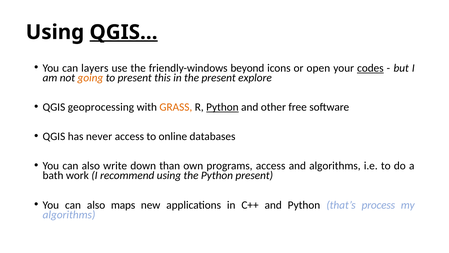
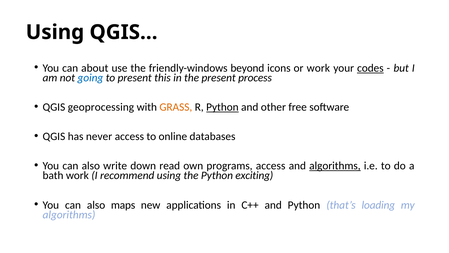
QGIS… underline: present -> none (124, 32)
layers: layers -> about (95, 68)
or open: open -> work (318, 68)
going colour: orange -> blue (90, 78)
explore: explore -> process (255, 78)
than: than -> read (170, 166)
algorithms underline: none -> present (335, 166)
Python present: present -> exciting (254, 175)
process: process -> loading (378, 205)
